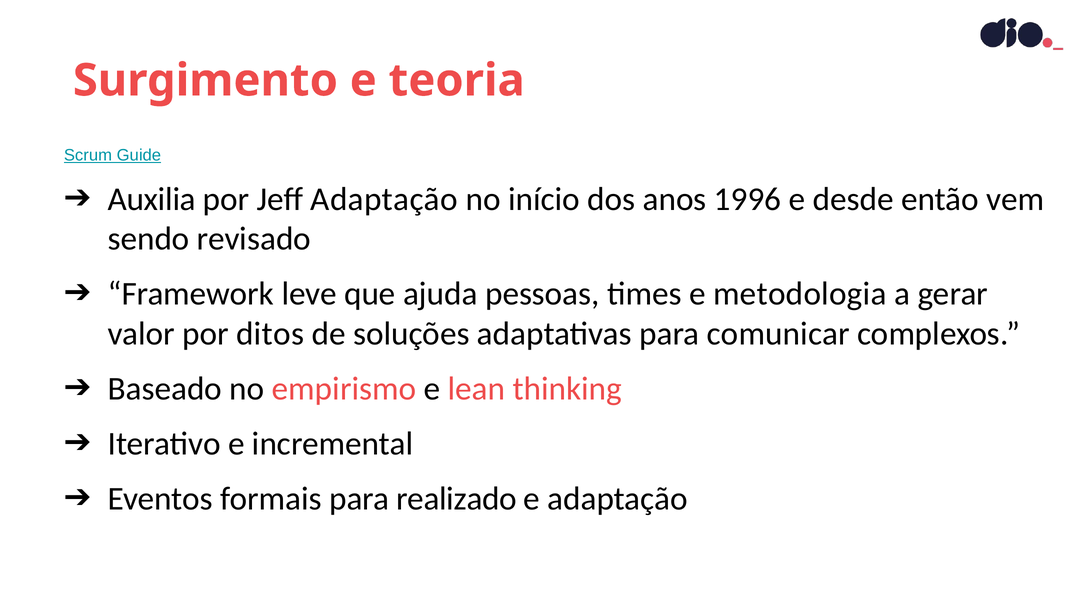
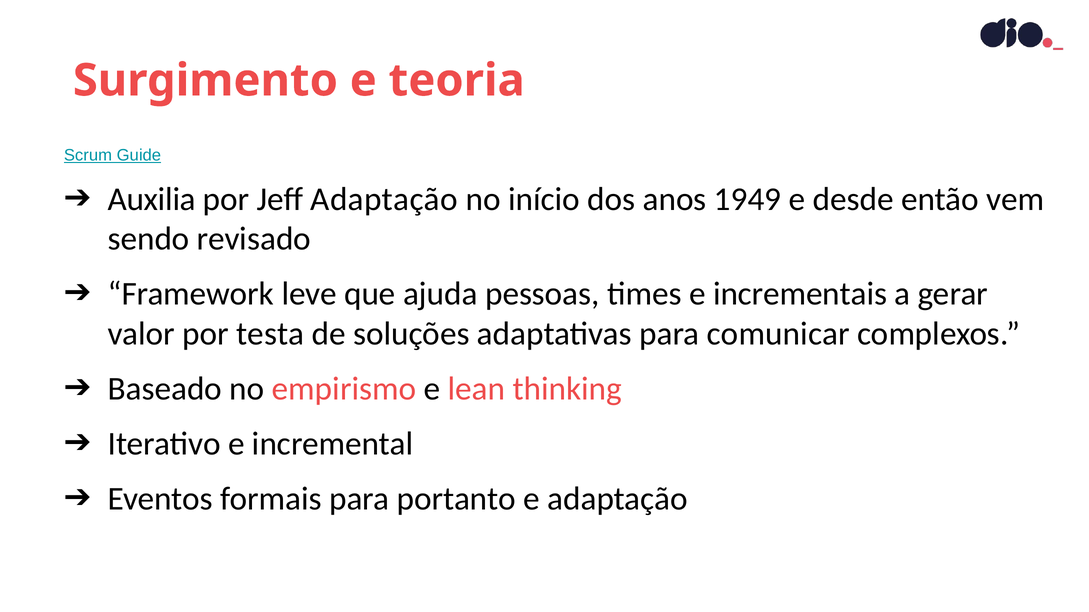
1996: 1996 -> 1949 (748, 199)
metodologia: metodologia -> incrementais (800, 294)
ditos: ditos -> testa (270, 334)
realizado: realizado -> portanto (456, 499)
